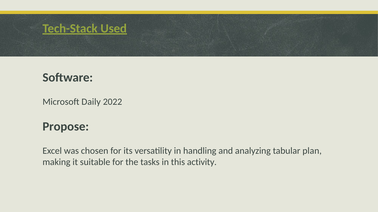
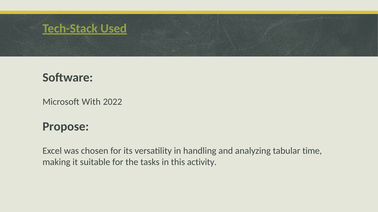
Daily: Daily -> With (91, 102)
plan: plan -> time (312, 151)
